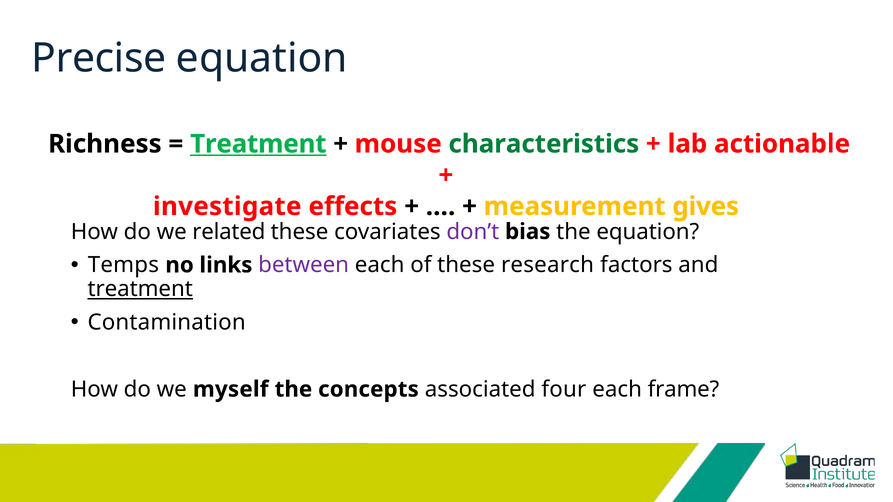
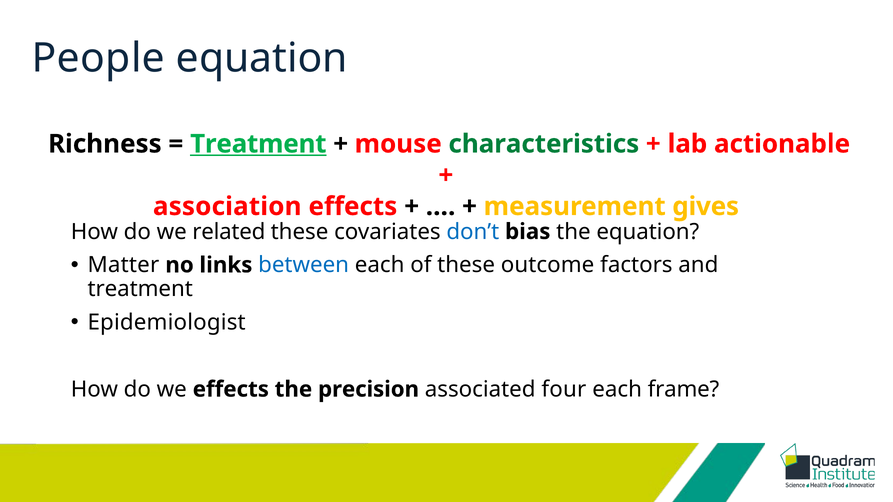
Precise: Precise -> People (98, 58)
investigate: investigate -> association (227, 207)
don’t colour: purple -> blue (473, 232)
Temps: Temps -> Matter (123, 265)
between colour: purple -> blue (304, 265)
research: research -> outcome (548, 265)
treatment underline: present -> none (140, 289)
Contamination: Contamination -> Epidemiologist (167, 323)
we myself: myself -> effects (231, 390)
concepts: concepts -> precision (369, 390)
